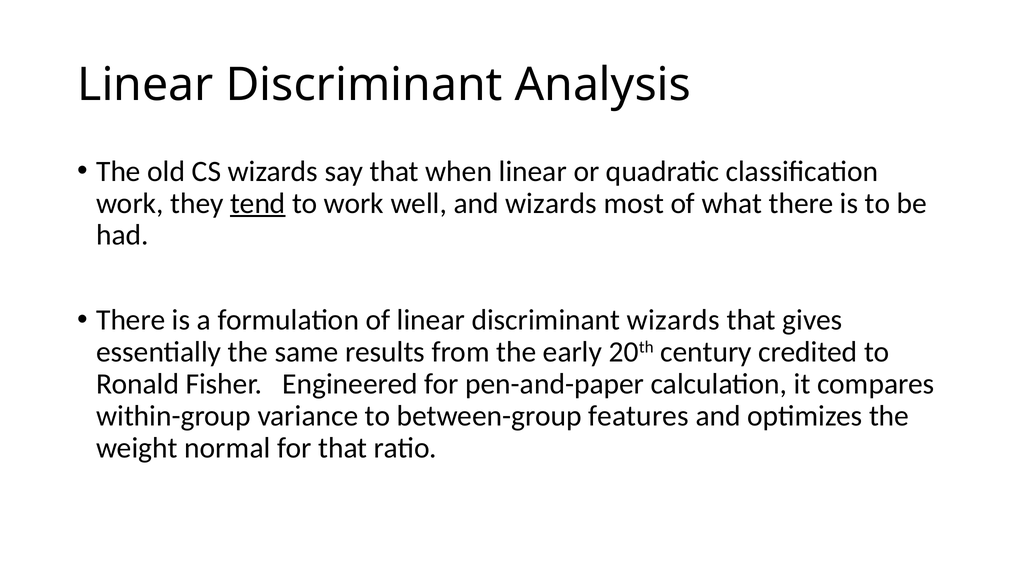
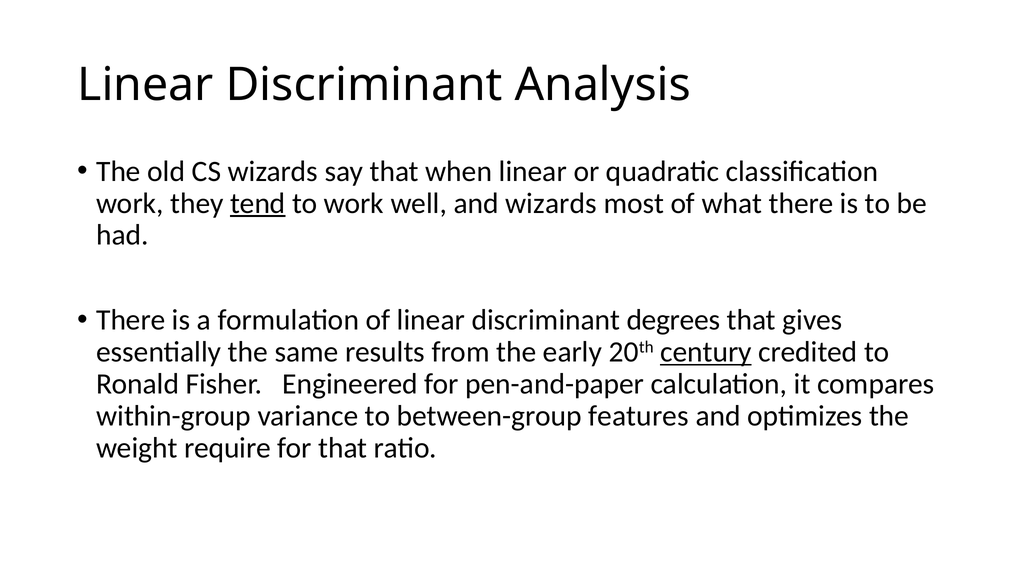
discriminant wizards: wizards -> degrees (674, 320)
century underline: none -> present (706, 352)
normal: normal -> require (227, 448)
